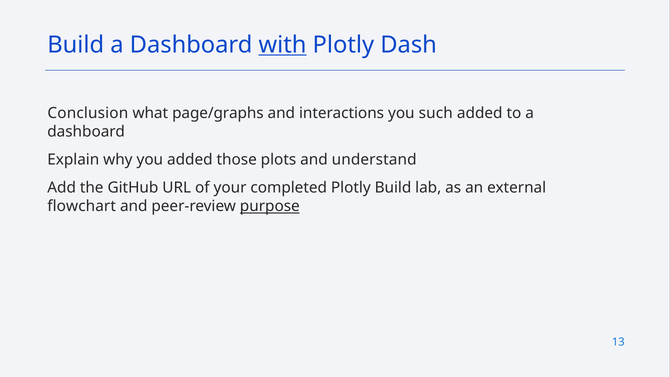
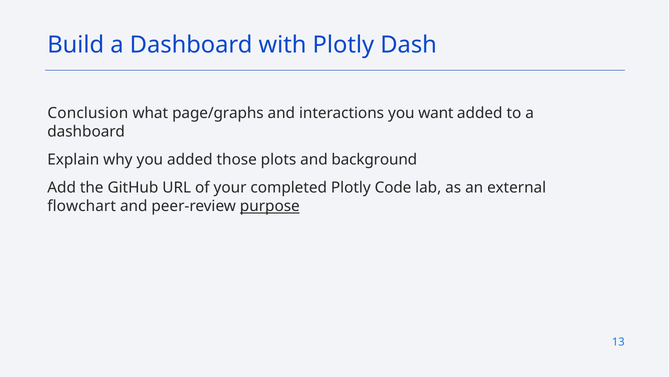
with underline: present -> none (283, 45)
such: such -> want (436, 113)
understand: understand -> background (374, 160)
Plotly Build: Build -> Code (393, 188)
